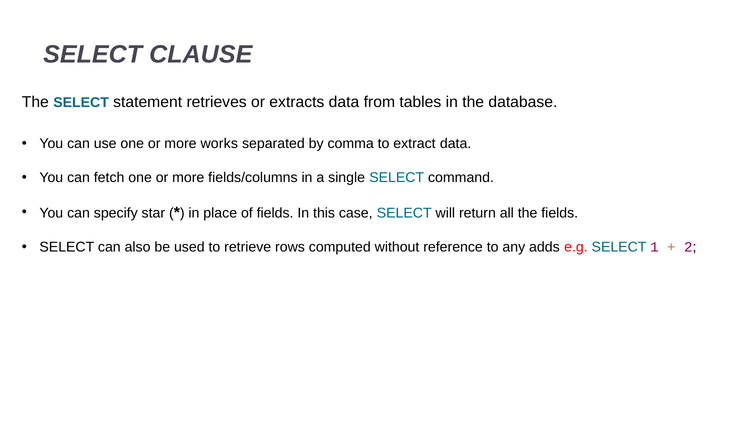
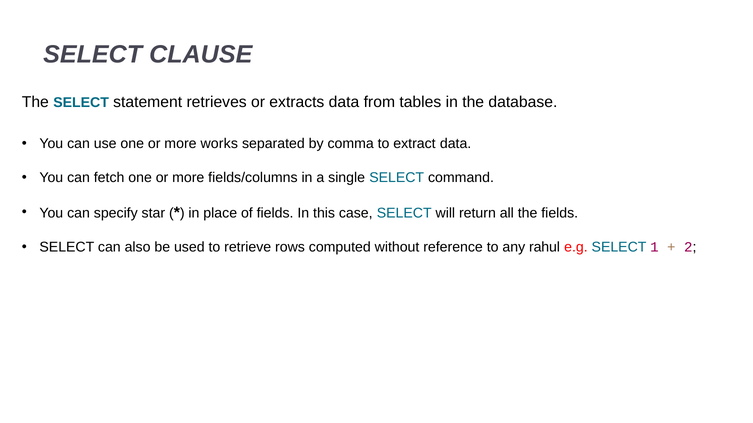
adds: adds -> rahul (544, 248)
